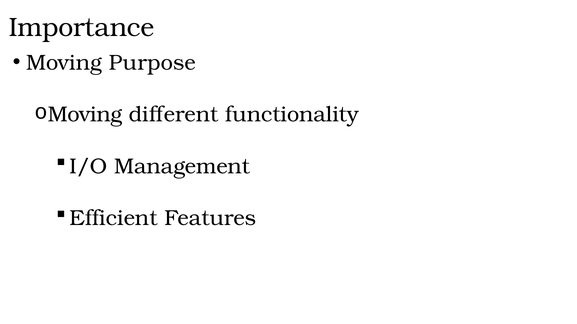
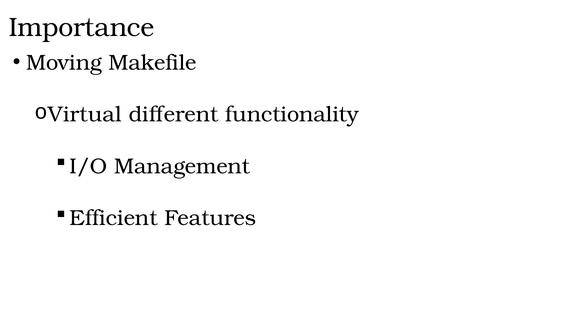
Purpose: Purpose -> Makefile (153, 63)
Moving: Moving -> Virtual (85, 115)
